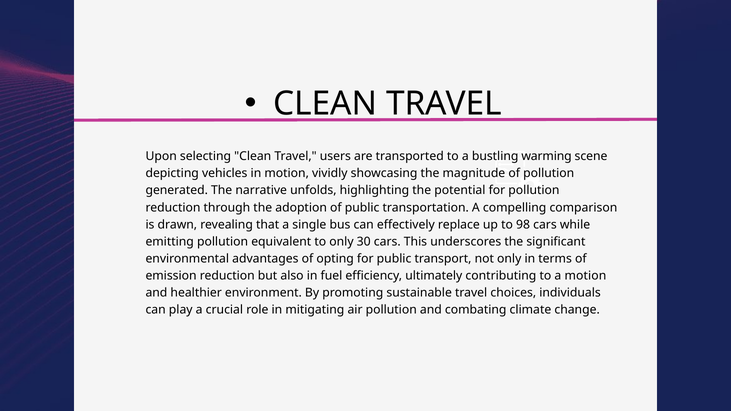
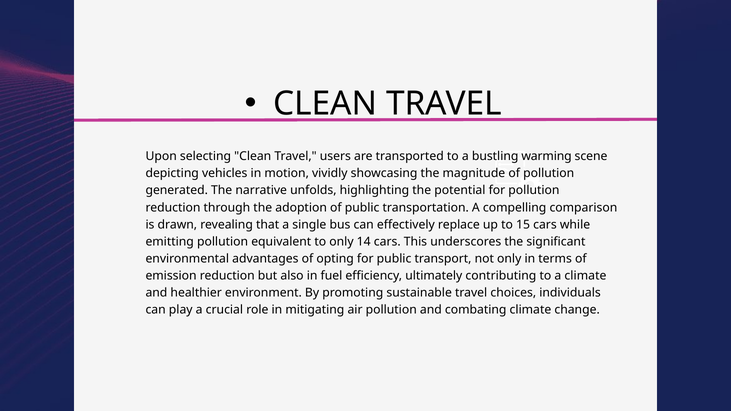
98: 98 -> 15 (523, 225)
30: 30 -> 14 (364, 242)
a motion: motion -> climate (585, 276)
